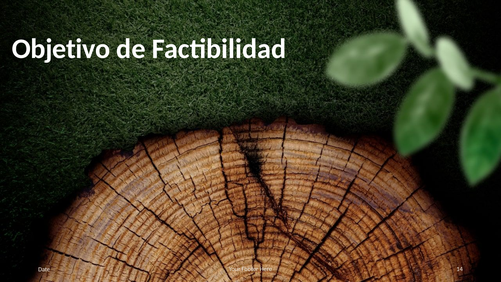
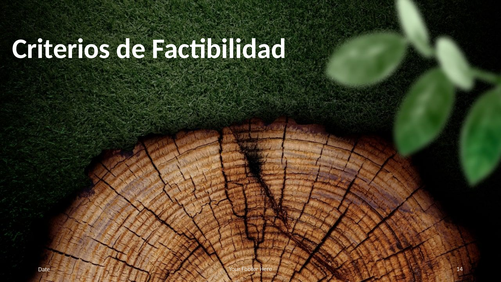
Objetivo: Objetivo -> Criterios (61, 49)
